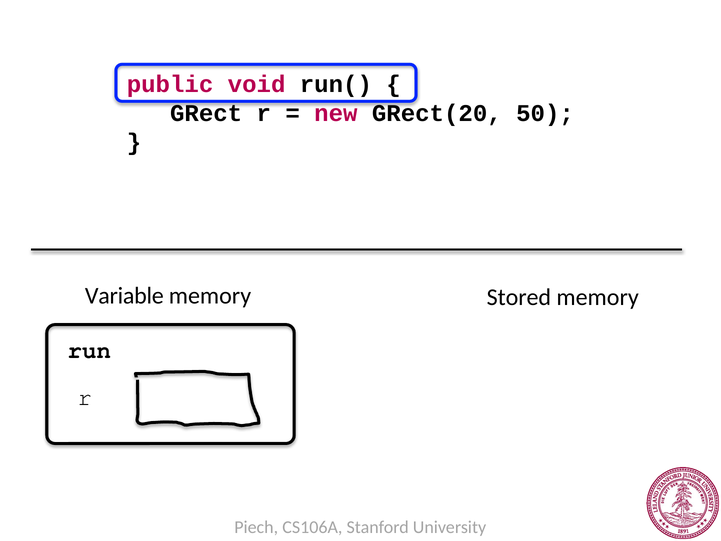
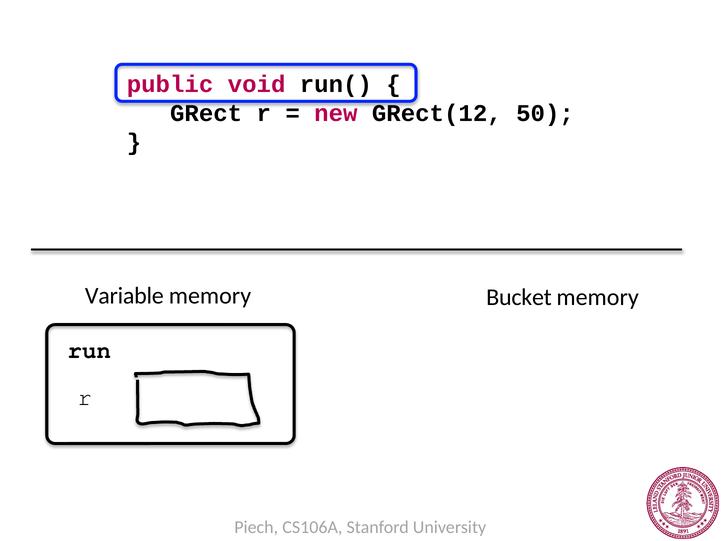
GRect(20: GRect(20 -> GRect(12 (437, 113)
Stored: Stored -> Bucket (519, 297)
